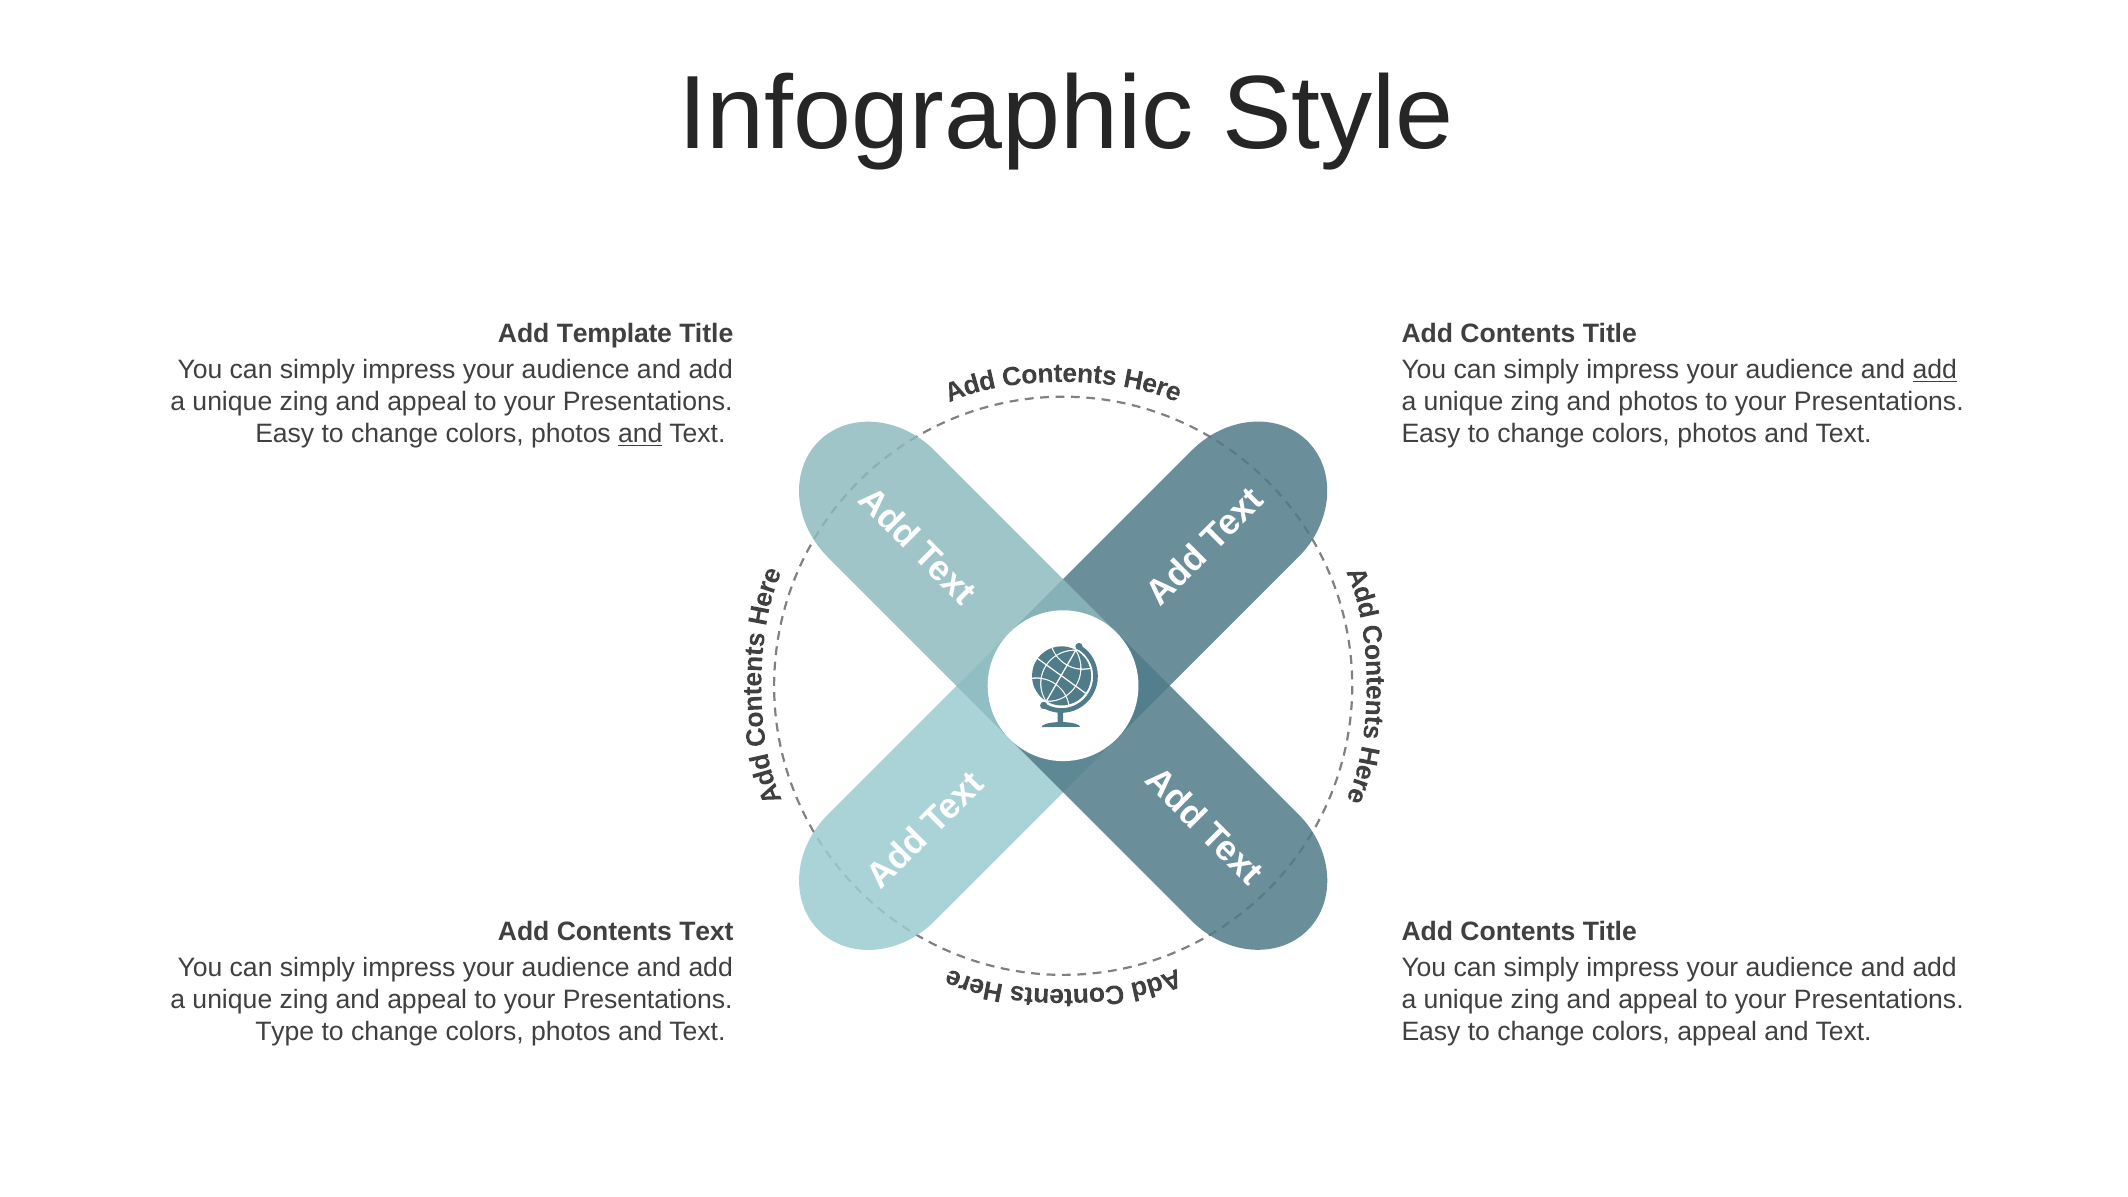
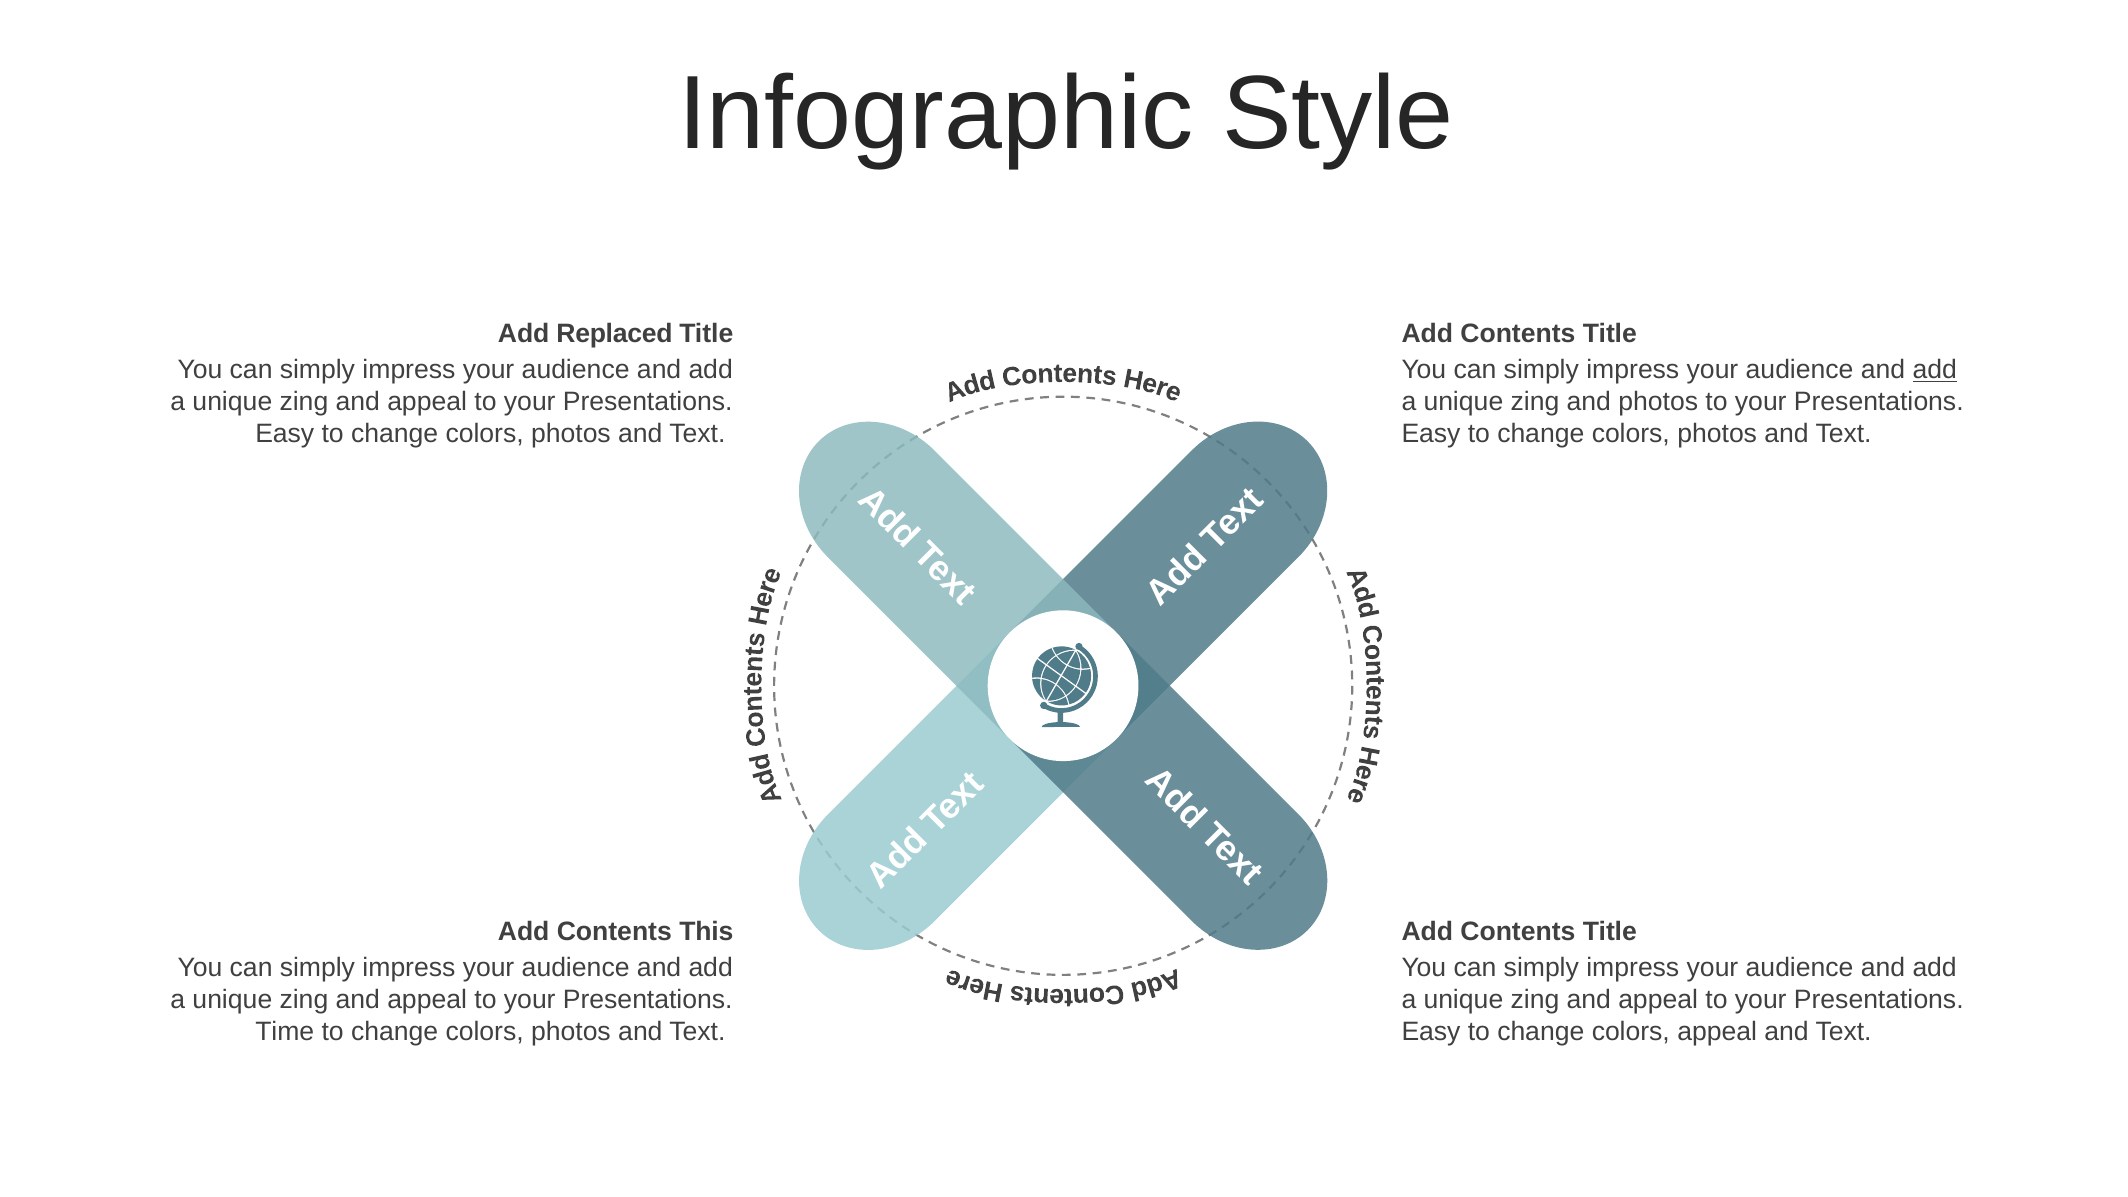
Template: Template -> Replaced (614, 334)
and underline: present -> none (640, 434)
Contents Text: Text -> This (706, 931)
Type: Type -> Time (285, 1031)
